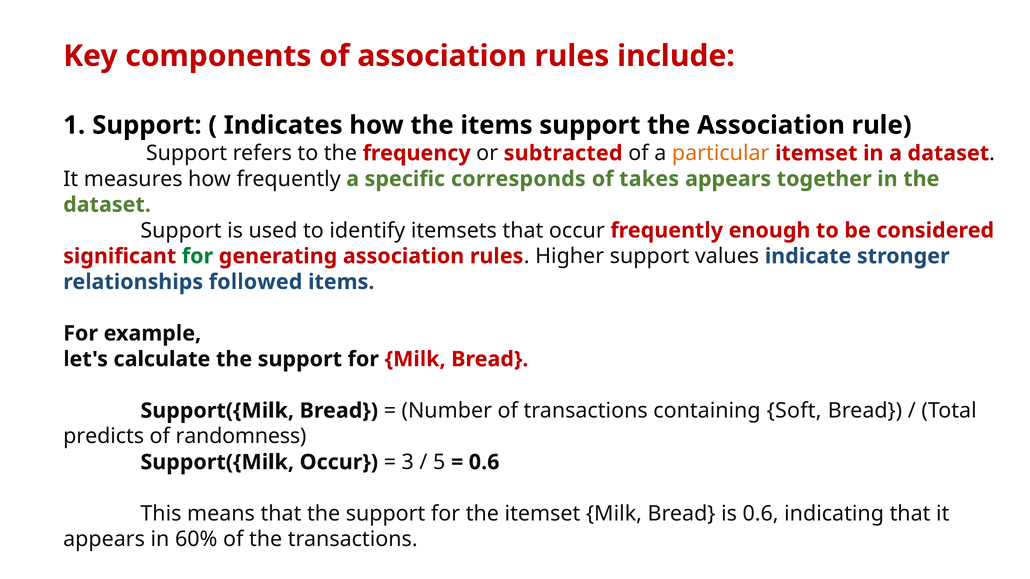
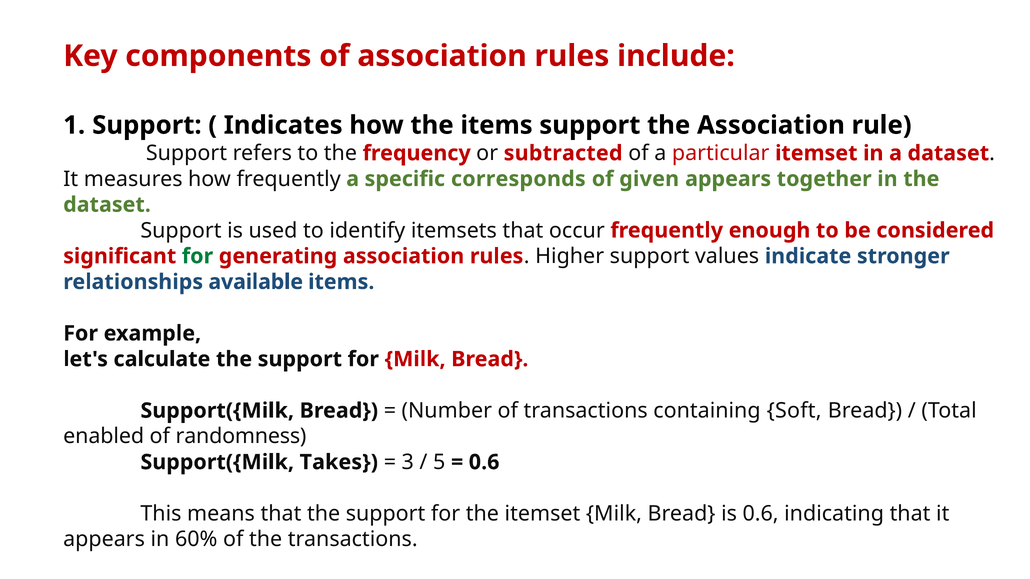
particular colour: orange -> red (721, 153)
takes: takes -> given (649, 179)
followed: followed -> available (256, 282)
predicts: predicts -> enabled (104, 437)
Support({Milk Occur: Occur -> Takes (339, 462)
